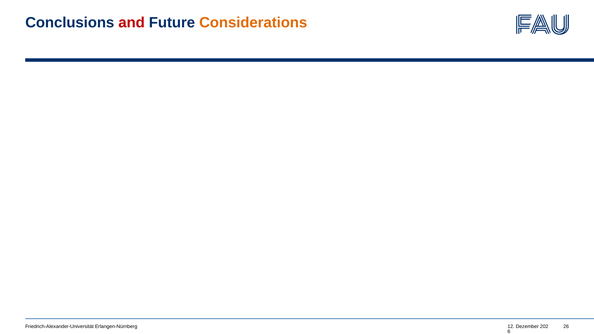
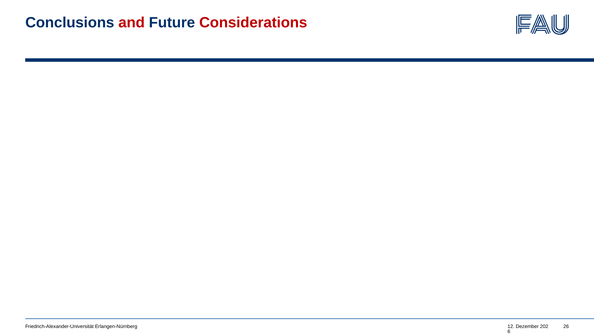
Considerations colour: orange -> red (253, 23)
